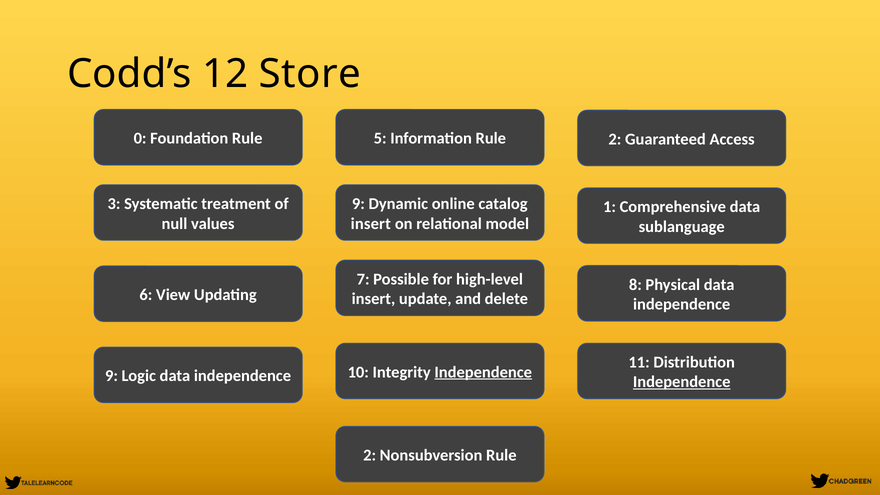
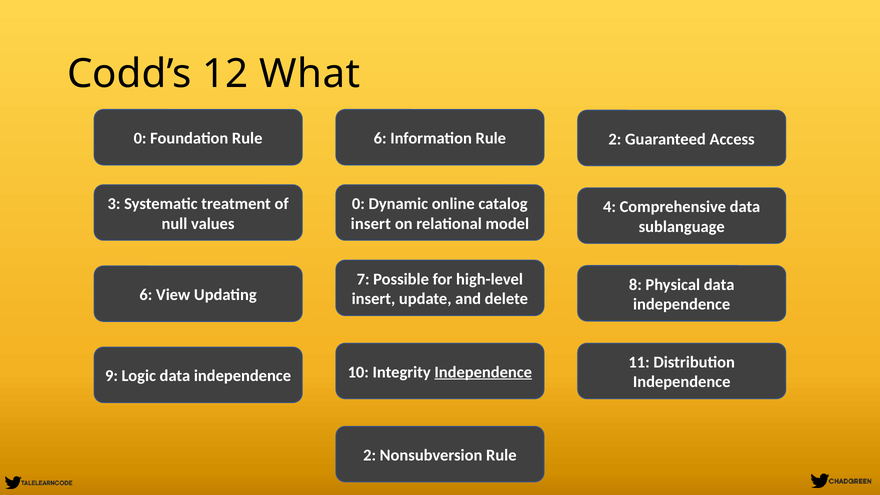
Store: Store -> What (310, 74)
Rule 5: 5 -> 6 (380, 138)
9: 9 -> 0 (358, 204)
1: 1 -> 4 (610, 207)
Independence underline: present -> none (682, 382)
